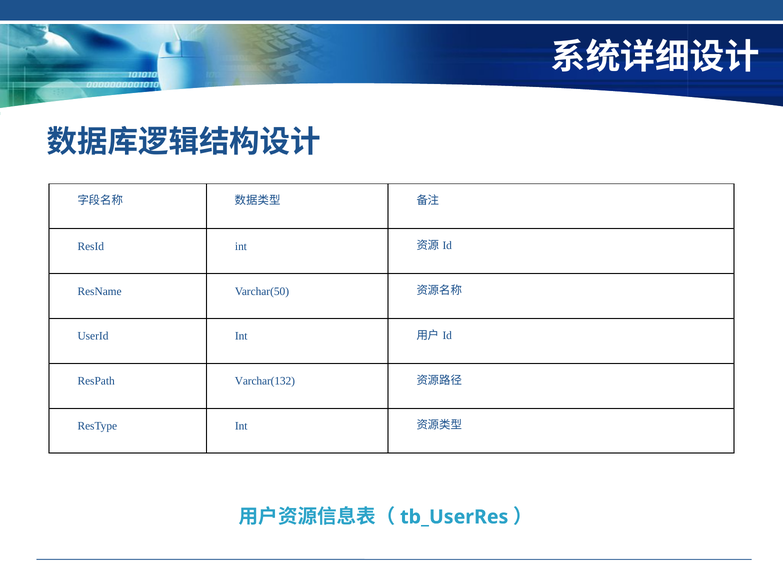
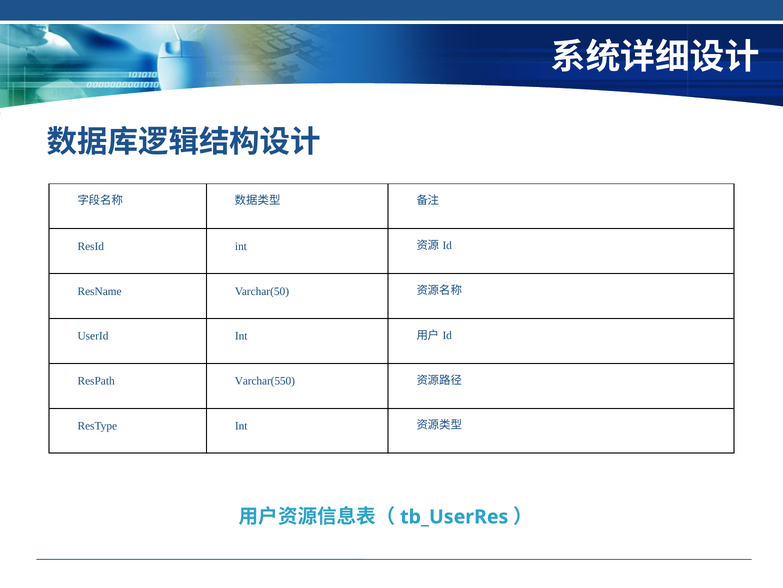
Varchar(132: Varchar(132 -> Varchar(550 (265, 381)
